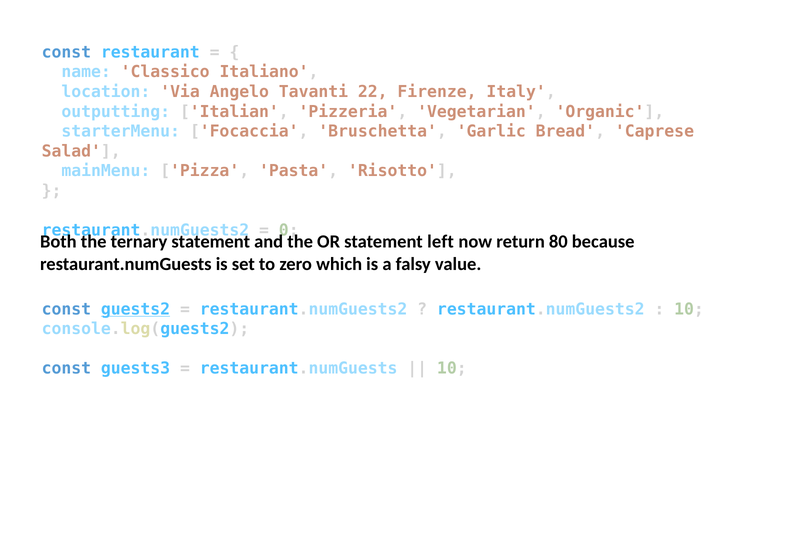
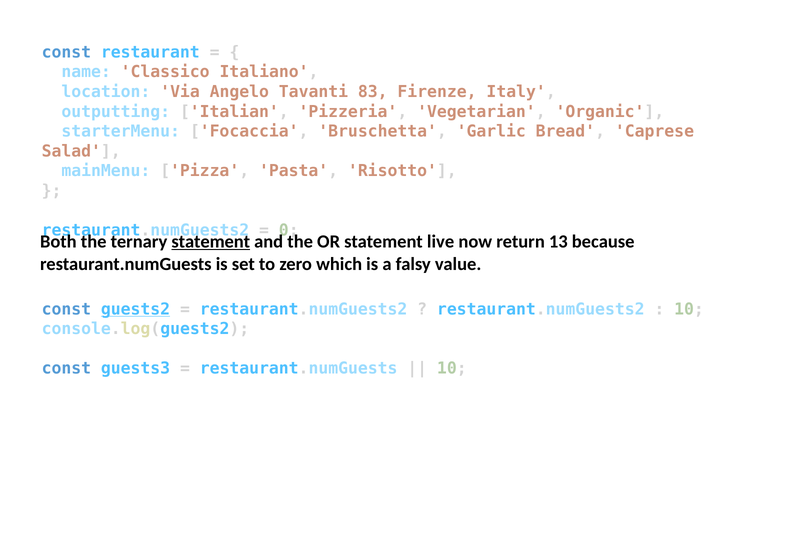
22: 22 -> 83 (373, 92)
statement underline: none -> present (211, 242)
left: left -> live (441, 242)
80: 80 -> 13 (558, 242)
